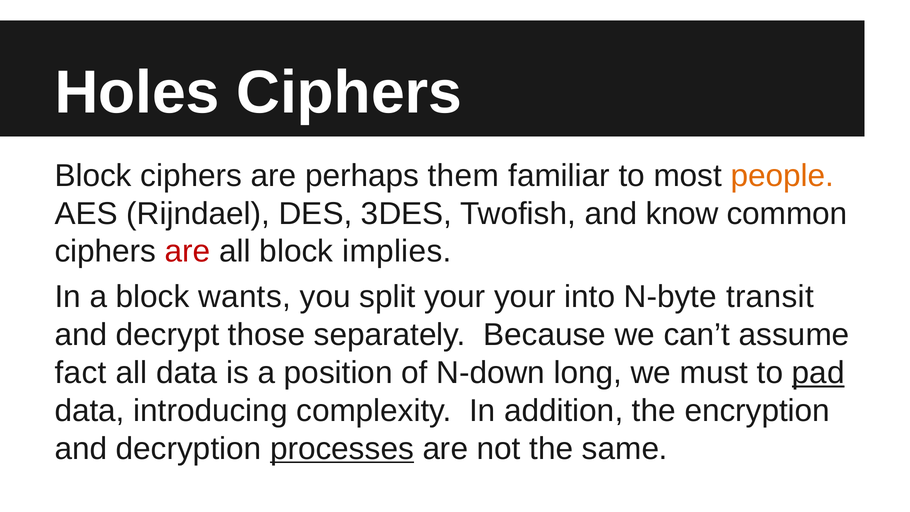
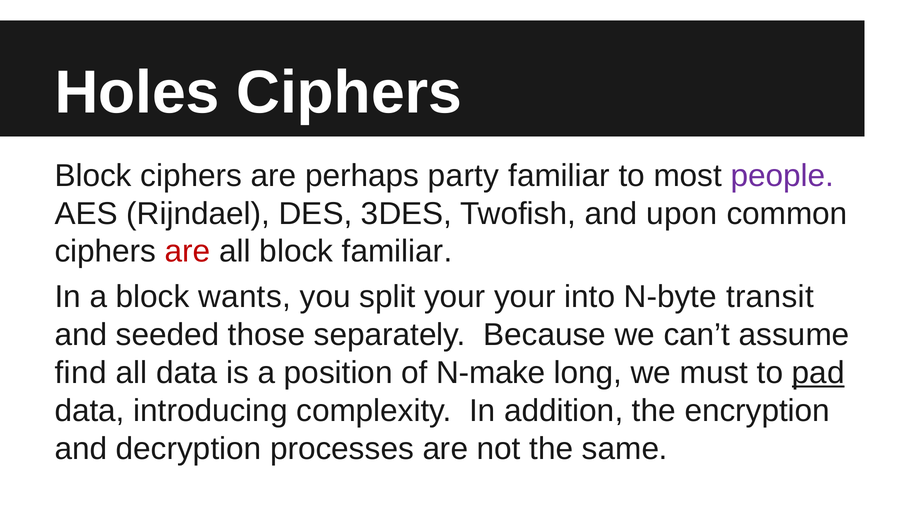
them: them -> party (463, 176)
people colour: orange -> purple (782, 176)
know: know -> upon (682, 214)
block implies: implies -> familiar (397, 251)
decrypt: decrypt -> seeded (168, 335)
fact: fact -> find (81, 373)
N-down: N-down -> N-make (491, 373)
processes underline: present -> none (342, 449)
